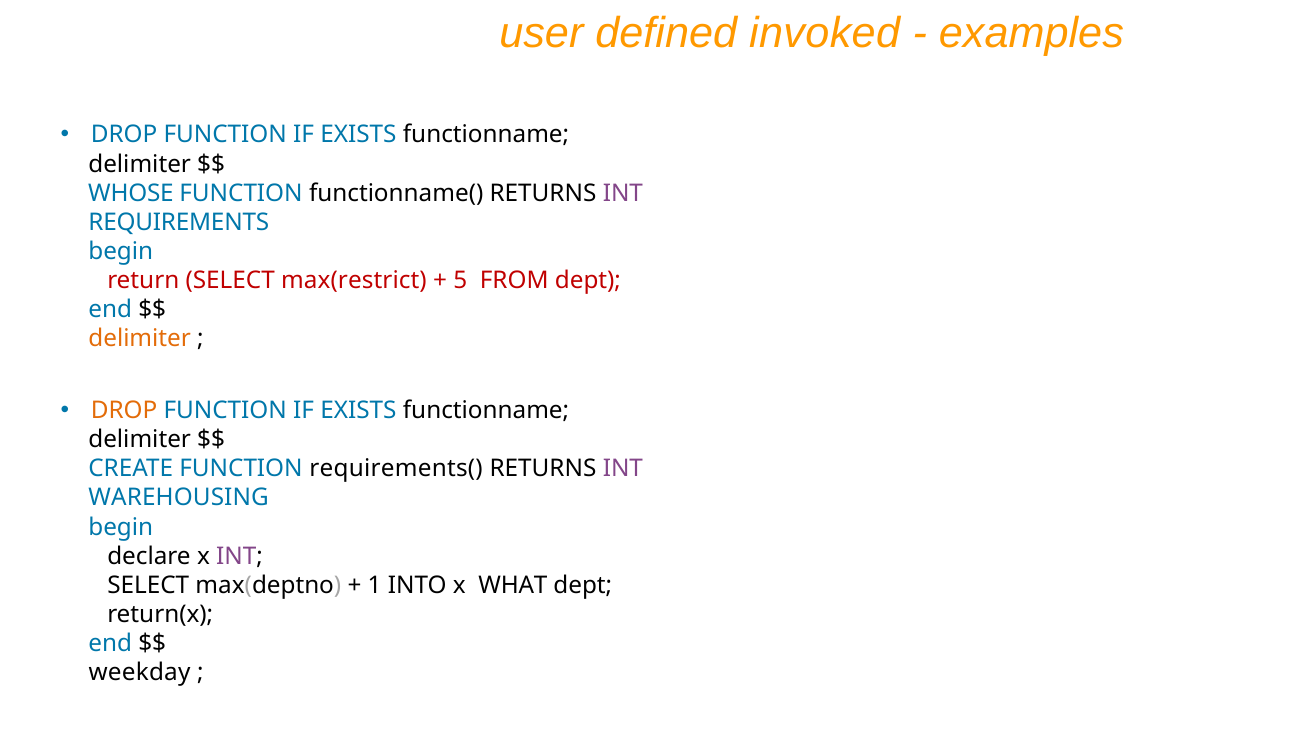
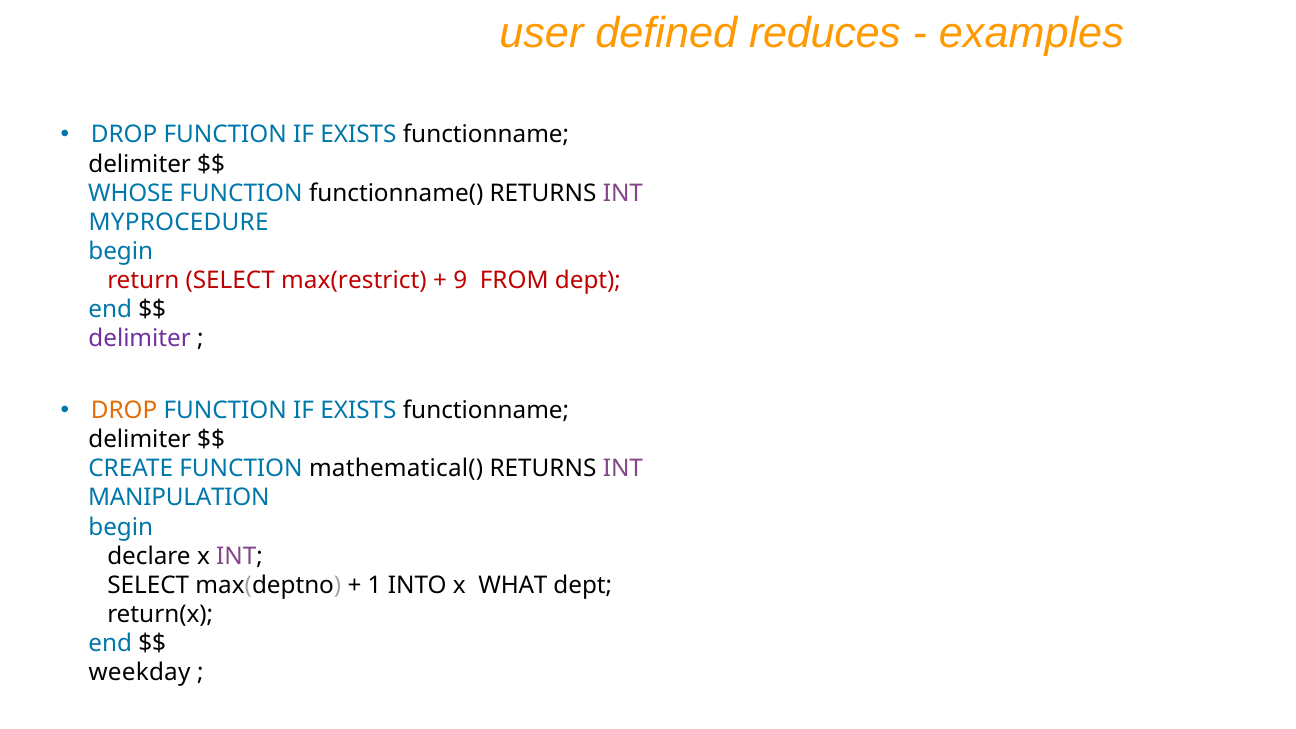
invoked: invoked -> reduces (825, 34)
REQUIREMENTS: REQUIREMENTS -> MYPROCEDURE (179, 222)
5: 5 -> 9 (460, 281)
delimiter colour: orange -> purple (140, 339)
requirements(: requirements( -> mathematical( (396, 469)
WAREHOUSING: WAREHOUSING -> MANIPULATION (179, 498)
